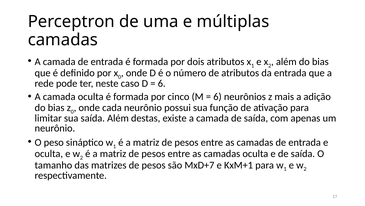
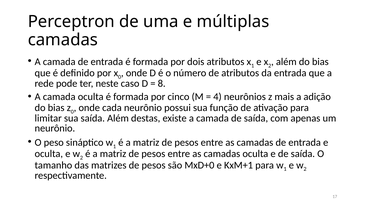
6: 6 -> 8 (162, 83)
6: 6 -> 4 (217, 96)
MxD+7: MxD+7 -> MxD+0 (199, 165)
